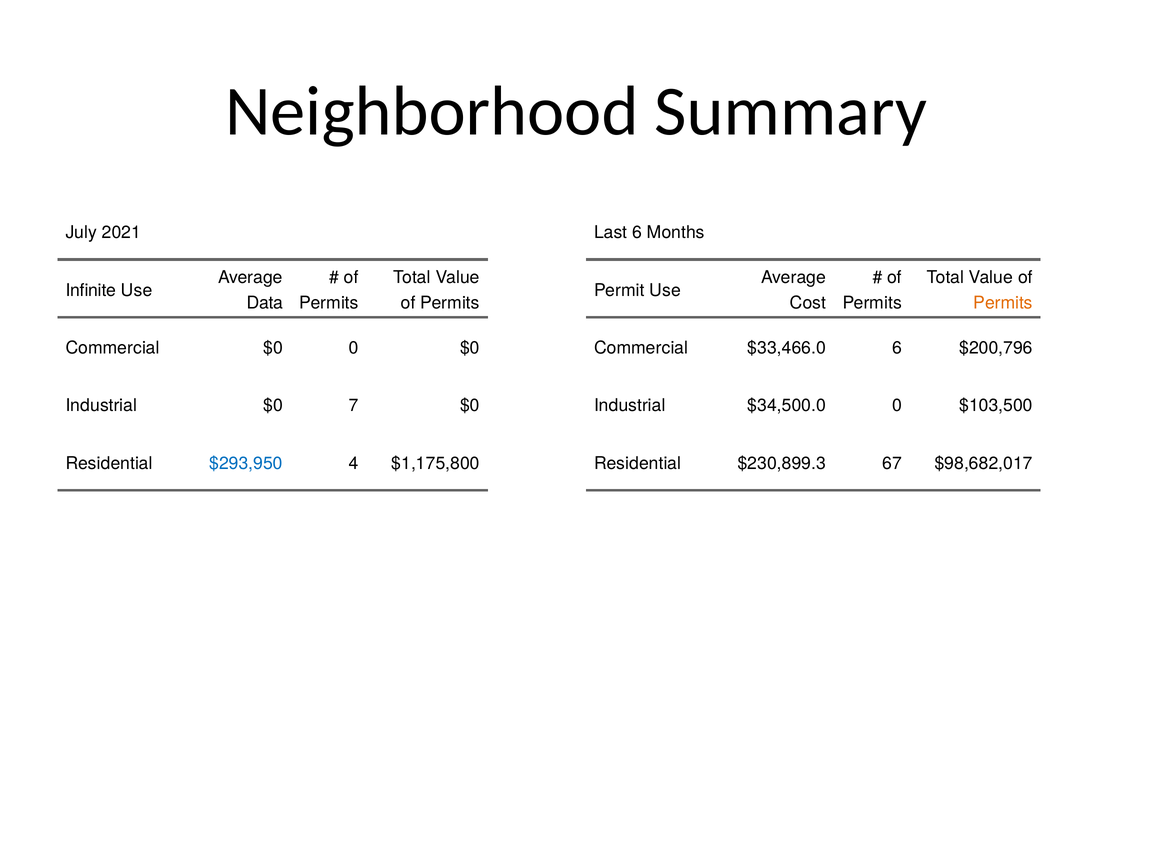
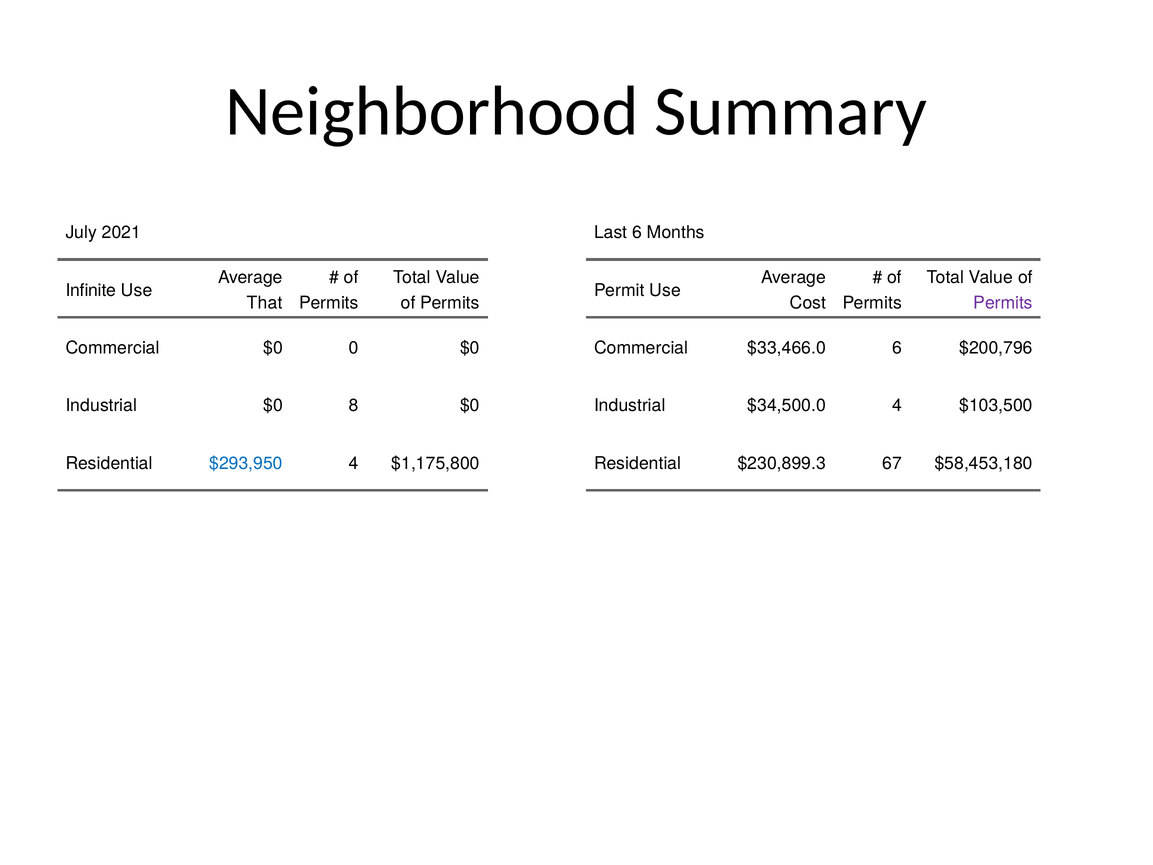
Data: Data -> That (265, 303)
Permits colour: orange -> purple (1003, 303)
7: 7 -> 8 (354, 405)
$34,500.0 0: 0 -> 4 (897, 405)
$98,682,017: $98,682,017 -> $58,453,180 (984, 463)
